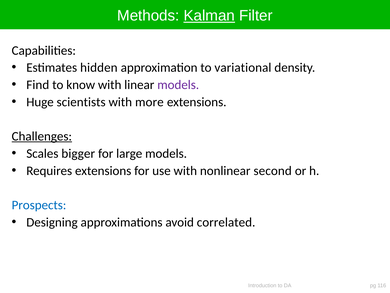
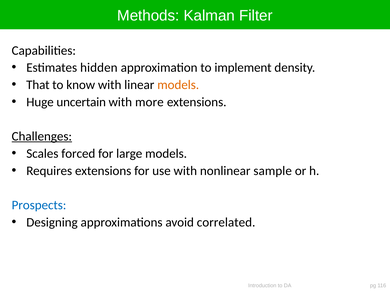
Kalman underline: present -> none (209, 16)
variational: variational -> implement (243, 68)
Find: Find -> That (38, 85)
models colour: purple -> orange (178, 85)
scientists: scientists -> uncertain (81, 102)
bigger: bigger -> forced (78, 153)
second: second -> sample (273, 170)
